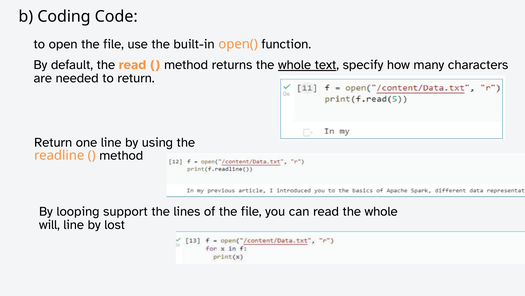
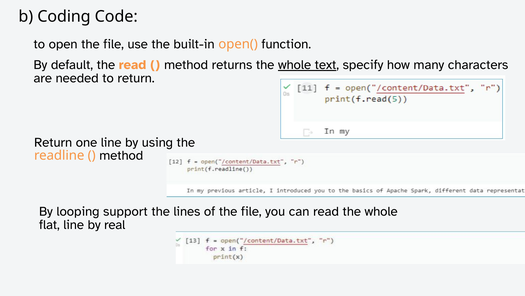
will: will -> flat (49, 224)
lost: lost -> real (115, 224)
